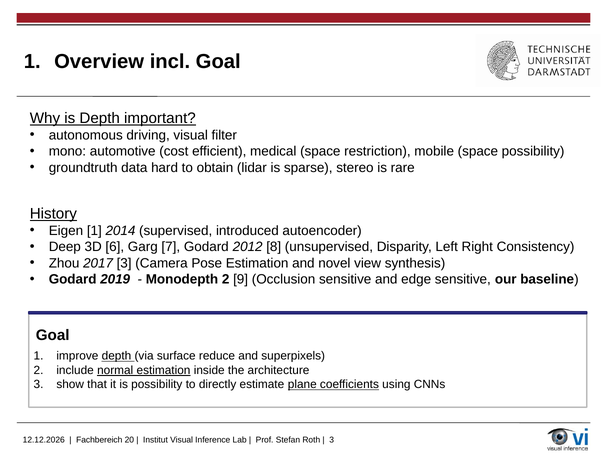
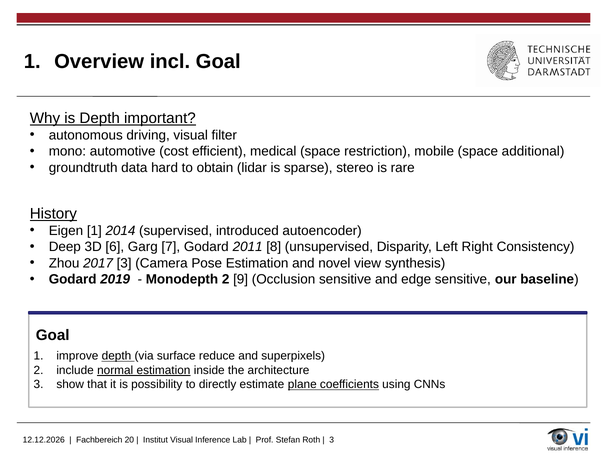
space possibility: possibility -> additional (533, 151)
2012: 2012 -> 2011 (248, 247)
